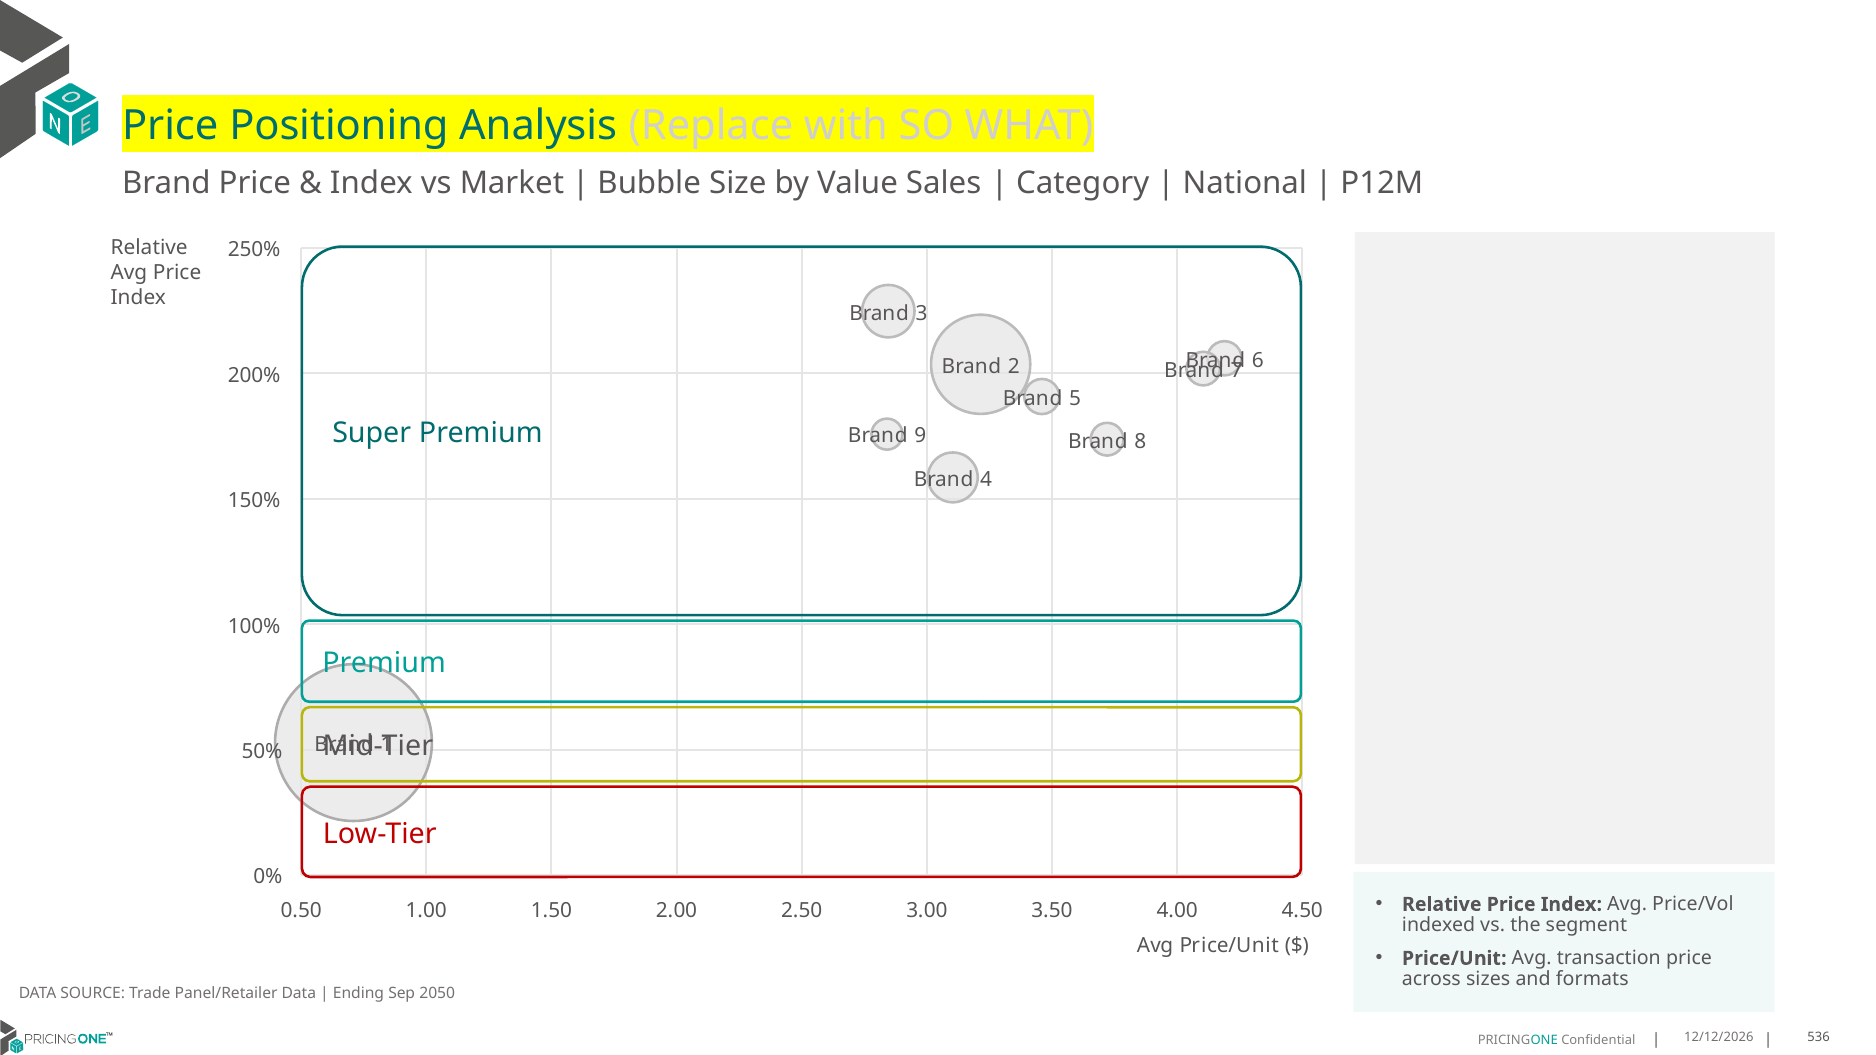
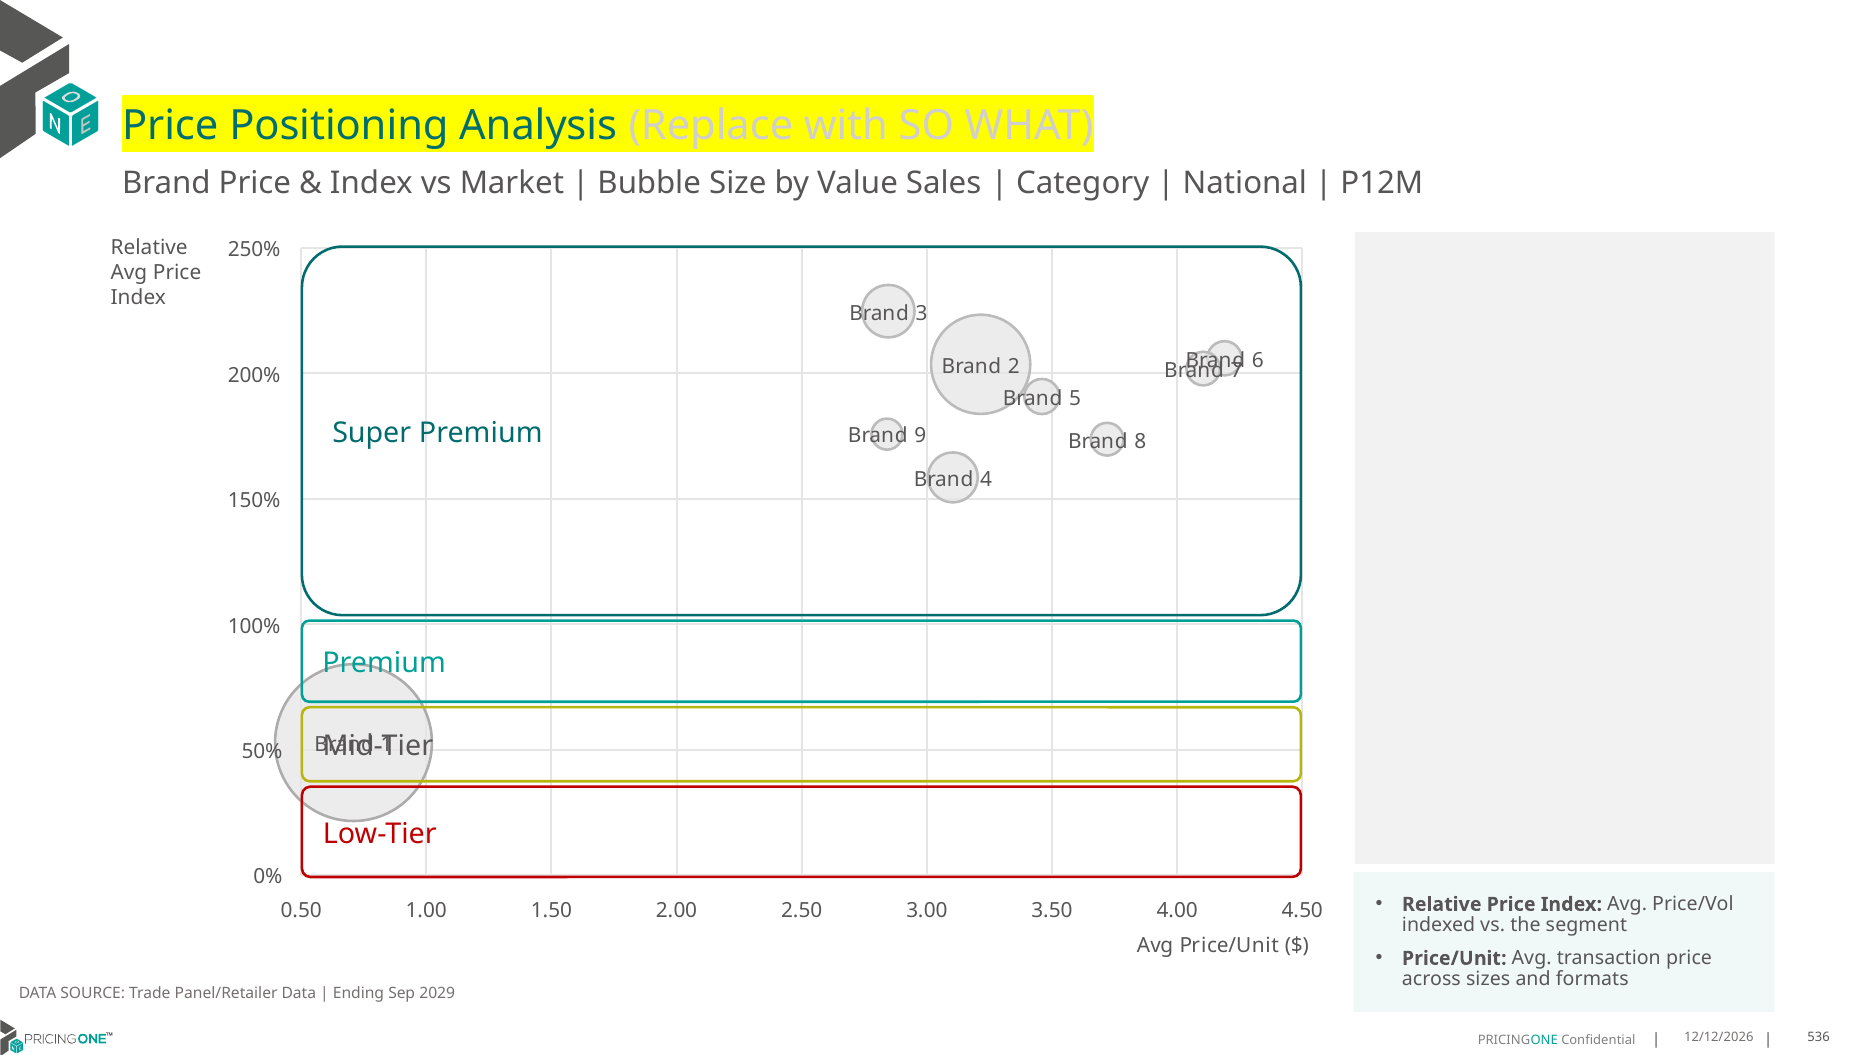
2050: 2050 -> 2029 (437, 994)
